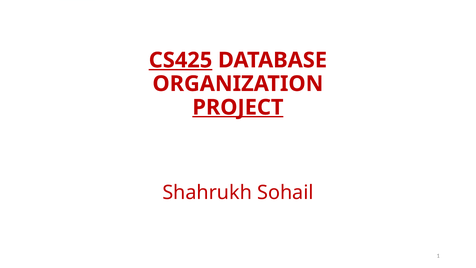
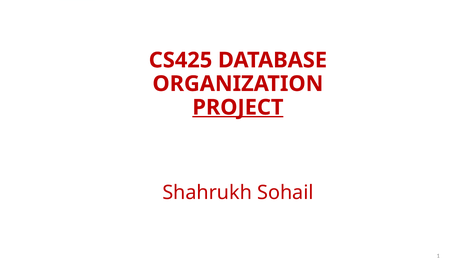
CS425 underline: present -> none (181, 60)
